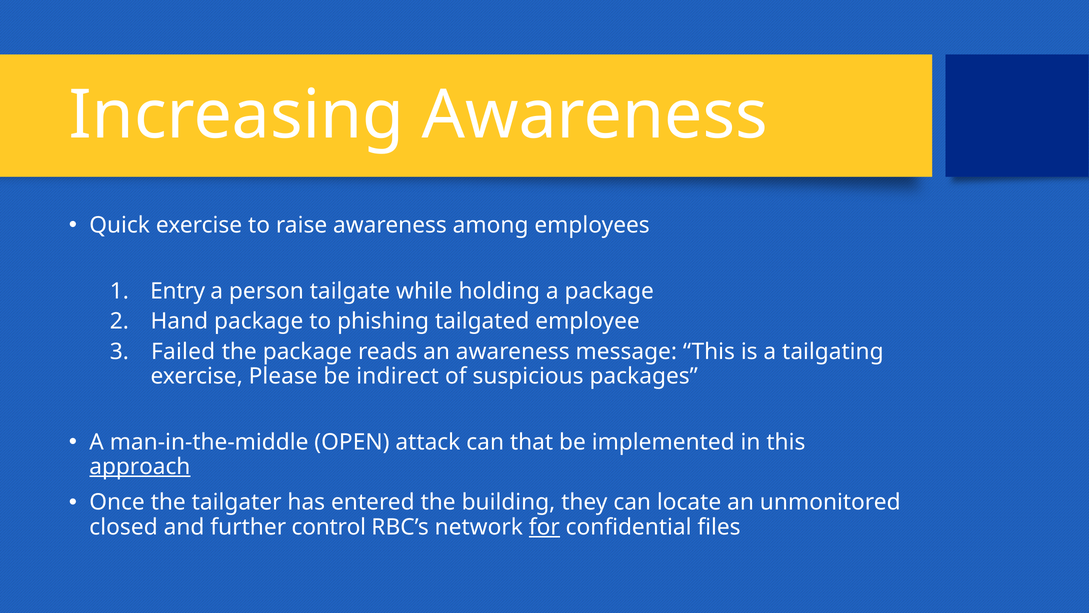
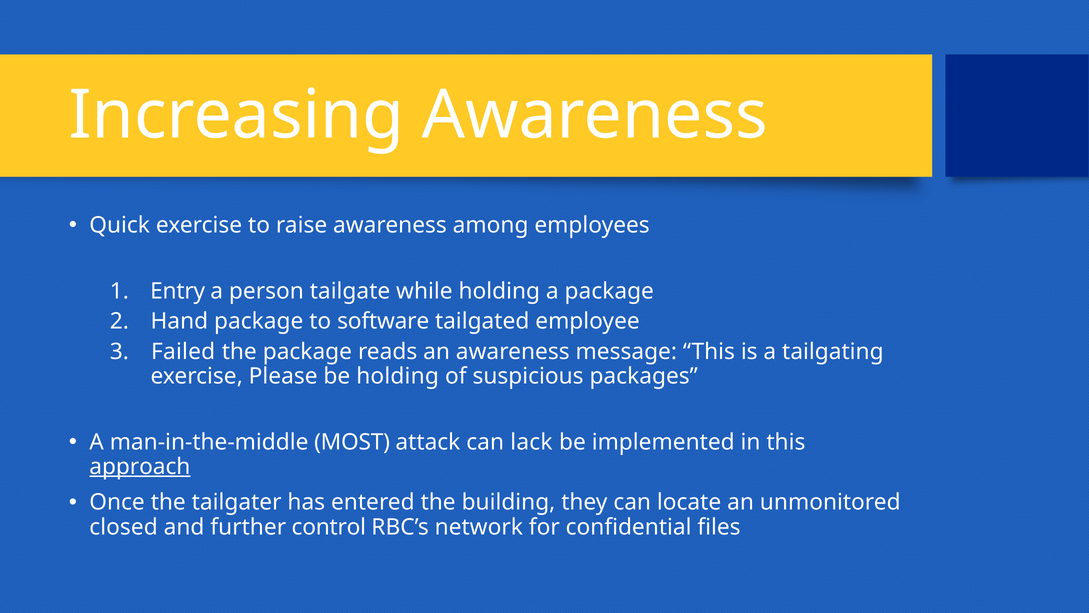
phishing: phishing -> software (383, 321)
be indirect: indirect -> holding (398, 376)
OPEN: OPEN -> MOST (352, 442)
that: that -> lack (531, 442)
for underline: present -> none (544, 527)
